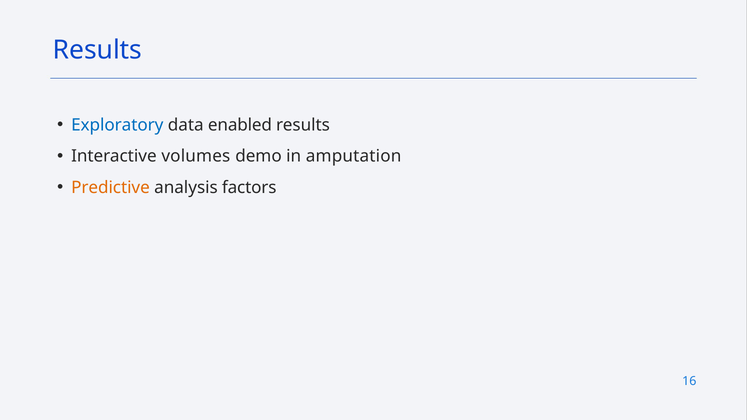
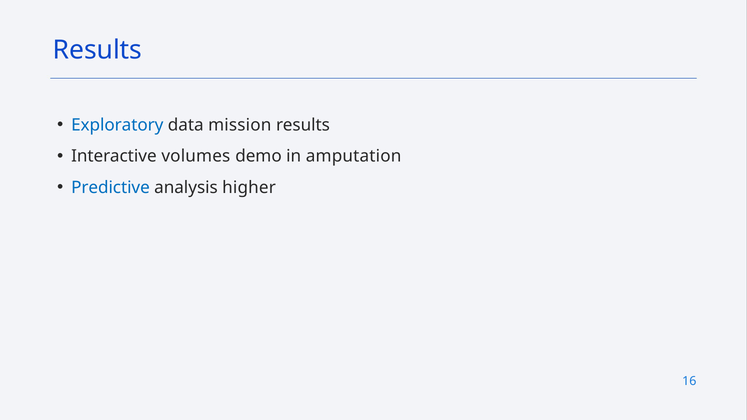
enabled: enabled -> mission (240, 125)
Predictive colour: orange -> blue (110, 188)
factors: factors -> higher (249, 188)
